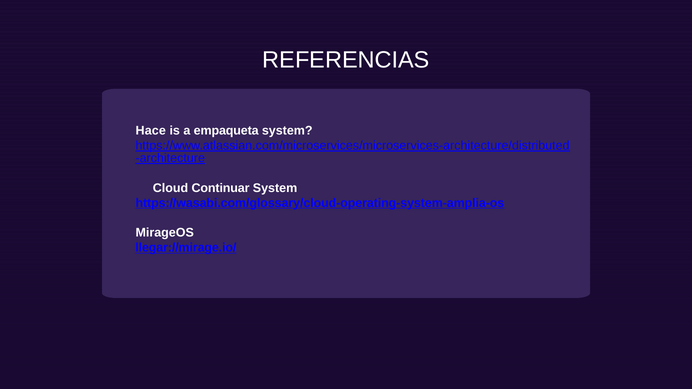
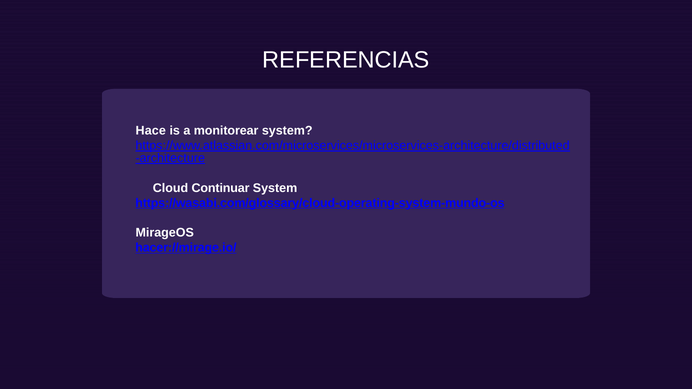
empaqueta: empaqueta -> monitorear (226, 131)
https://wasabi.com/glossary/cloud-operating-system-amplia-os: https://wasabi.com/glossary/cloud-operating-system-amplia-os -> https://wasabi.com/glossary/cloud-operating-system-mundo-os (320, 203)
llegar://mirage.io/: llegar://mirage.io/ -> hacer://mirage.io/ (186, 248)
